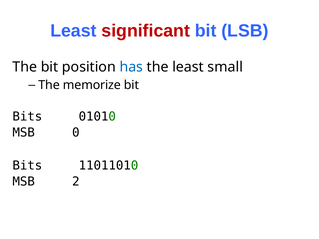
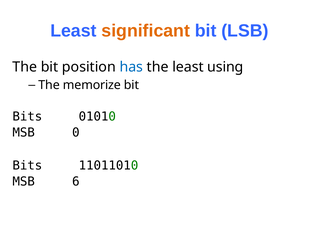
significant colour: red -> orange (146, 31)
small: small -> using (225, 67)
2: 2 -> 6 (76, 182)
